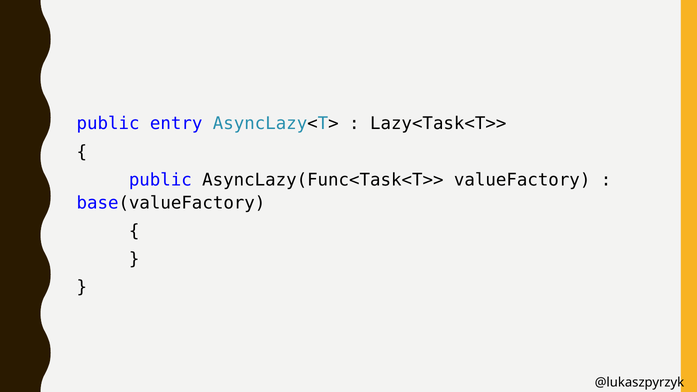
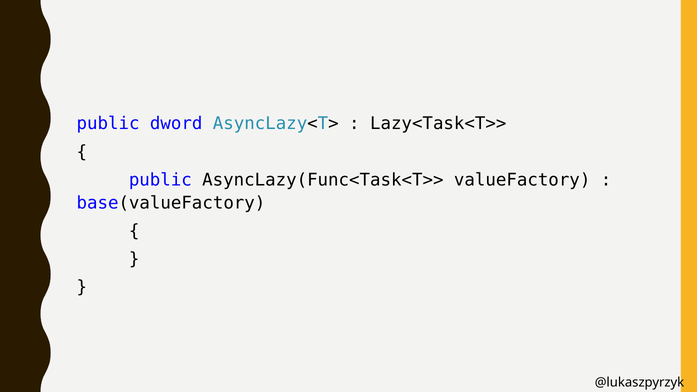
entry: entry -> dword (176, 124)
